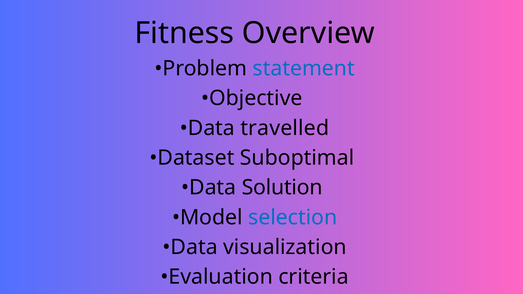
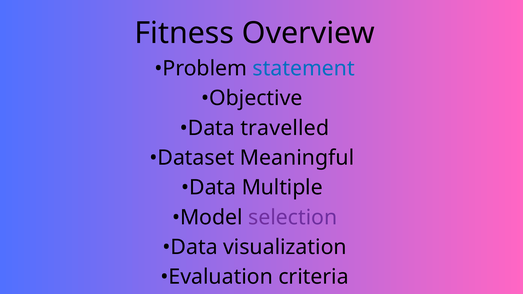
Suboptimal: Suboptimal -> Meaningful (297, 158)
Solution: Solution -> Multiple (282, 188)
selection colour: blue -> purple (293, 217)
